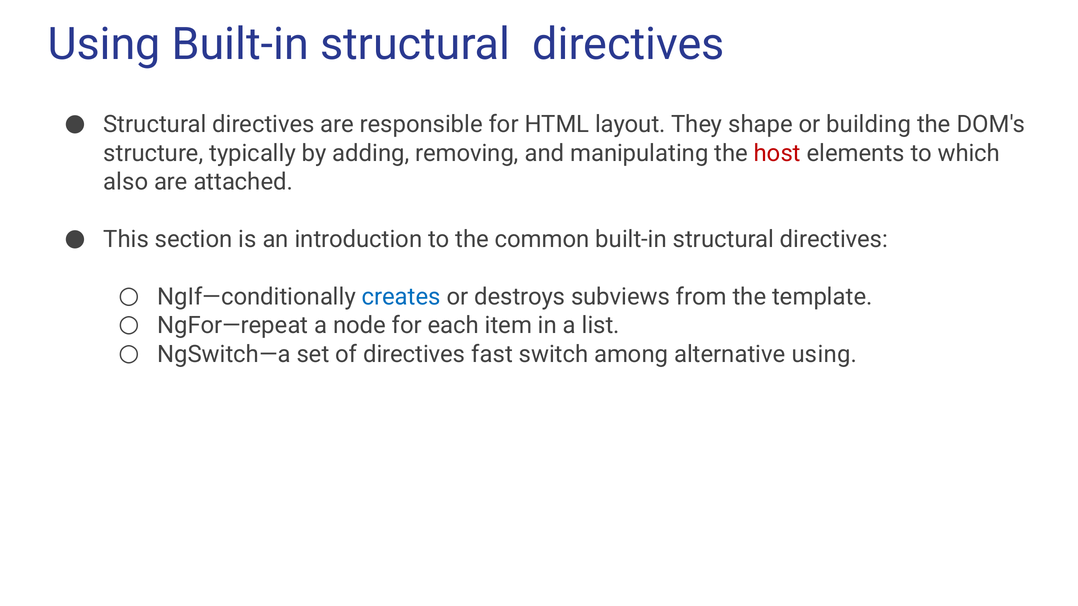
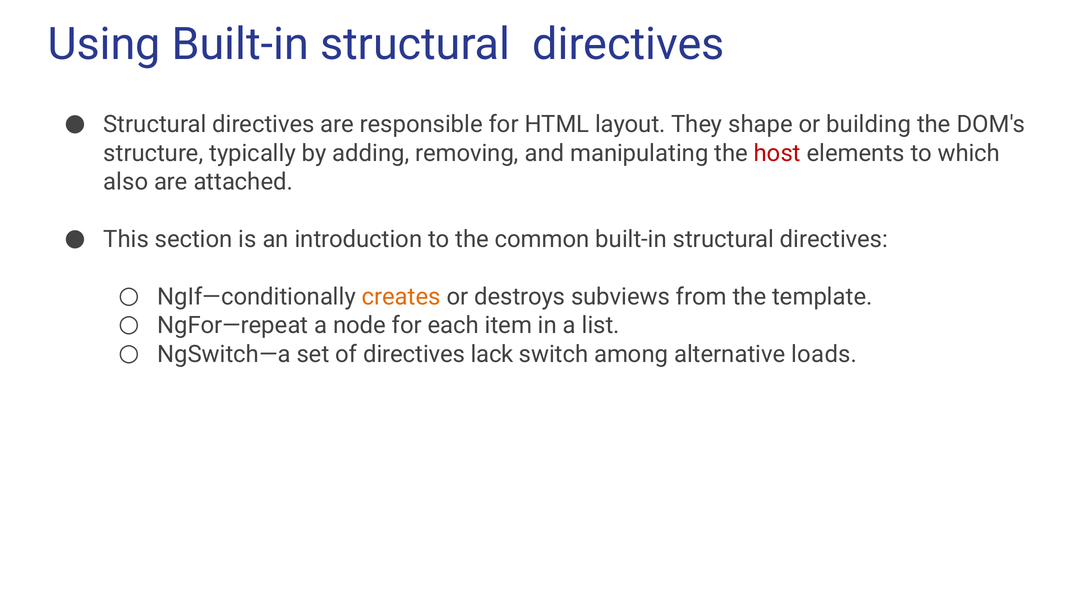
creates colour: blue -> orange (401, 297)
fast: fast -> lack (492, 355)
alternative using: using -> loads (824, 355)
